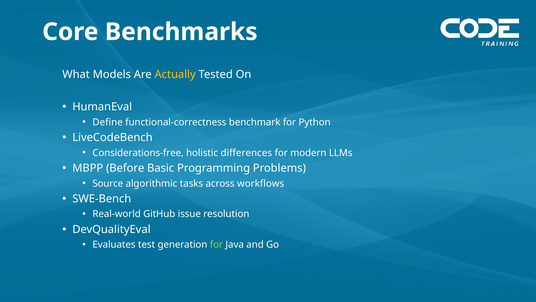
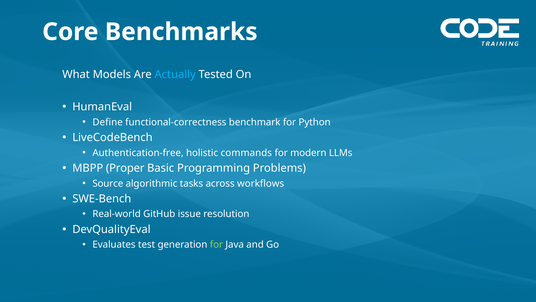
Actually colour: yellow -> light blue (175, 74)
Considerations‑free: Considerations‑free -> Authentication‑free (138, 153)
differences: differences -> commands (246, 153)
Before: Before -> Proper (125, 168)
